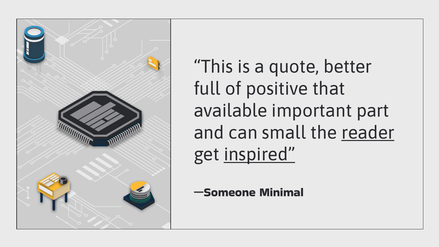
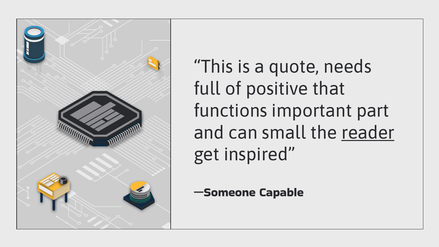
better: better -> needs (348, 67)
available: available -> functions (231, 111)
inspired underline: present -> none (259, 155)
Minimal: Minimal -> Capable (282, 192)
